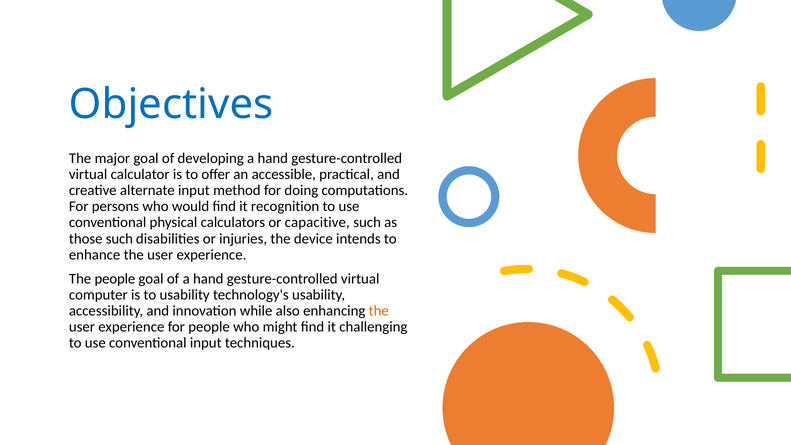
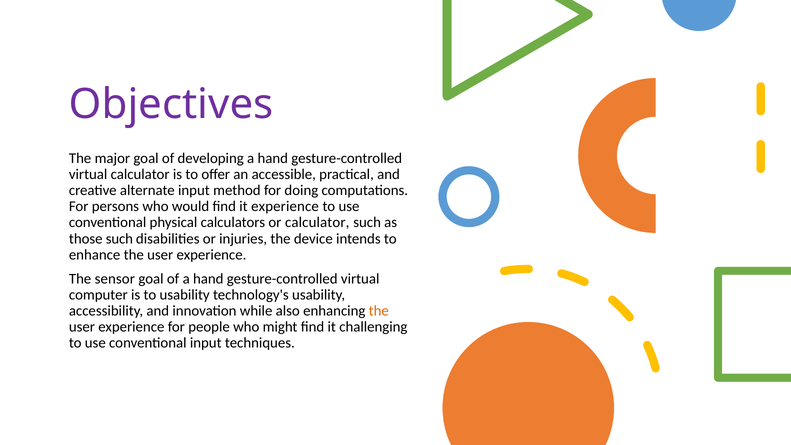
Objectives colour: blue -> purple (171, 105)
it recognition: recognition -> experience (285, 207)
or capacitive: capacitive -> calculator (317, 223)
The people: people -> sensor (115, 279)
